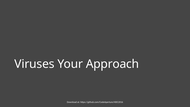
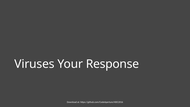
Approach: Approach -> Response (112, 64)
